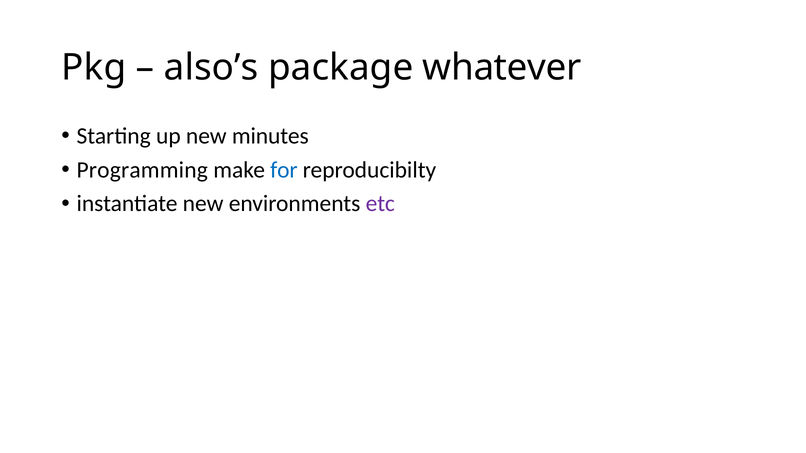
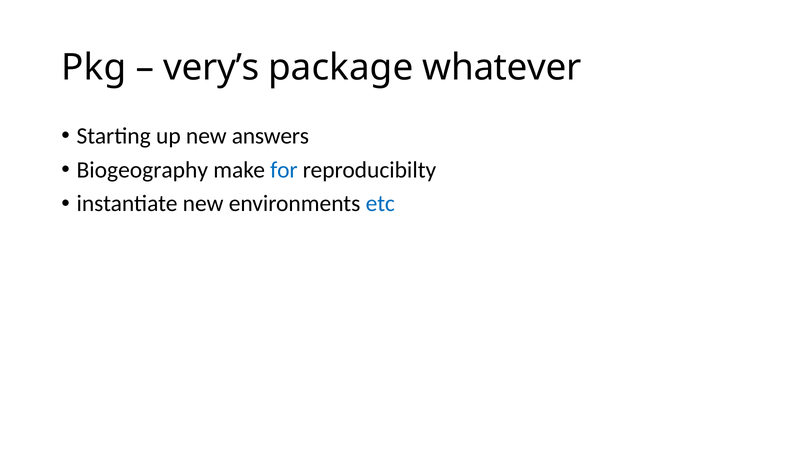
also’s: also’s -> very’s (211, 68)
minutes: minutes -> answers (270, 136)
Programming: Programming -> Biogeography (142, 170)
etc colour: purple -> blue (380, 204)
